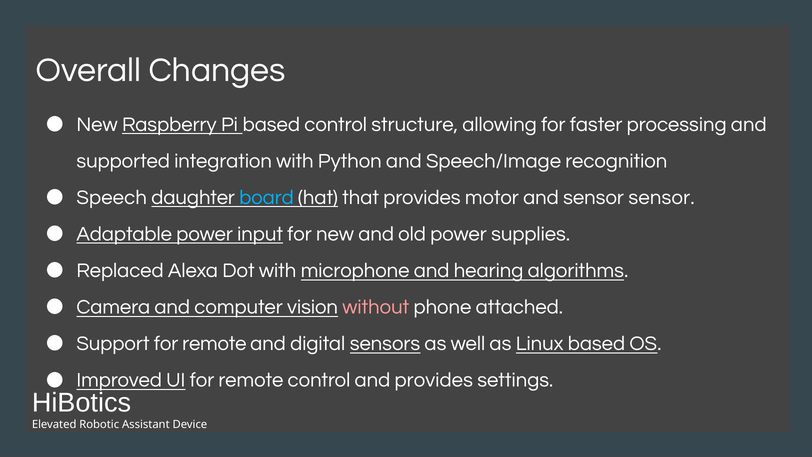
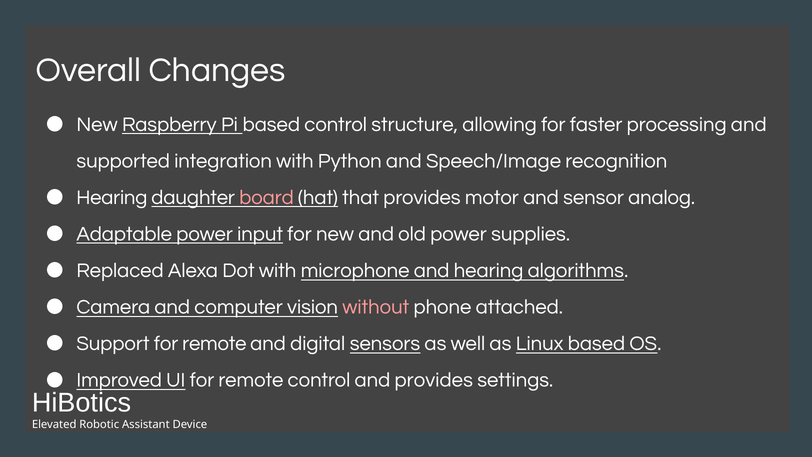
Speech: Speech -> Hearing (112, 197)
board colour: light blue -> pink (267, 197)
sensor sensor: sensor -> analog (662, 197)
